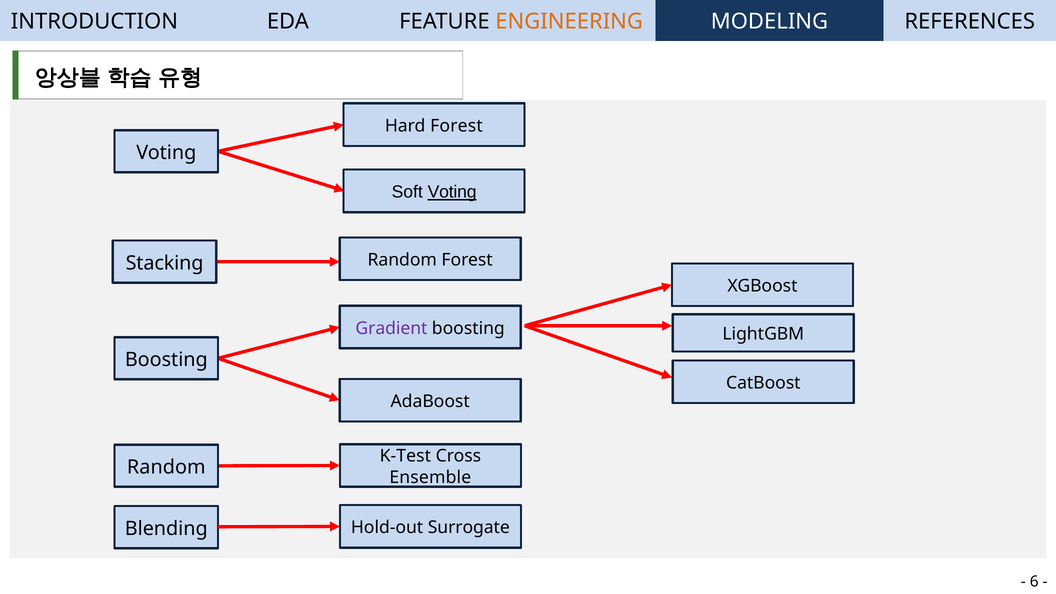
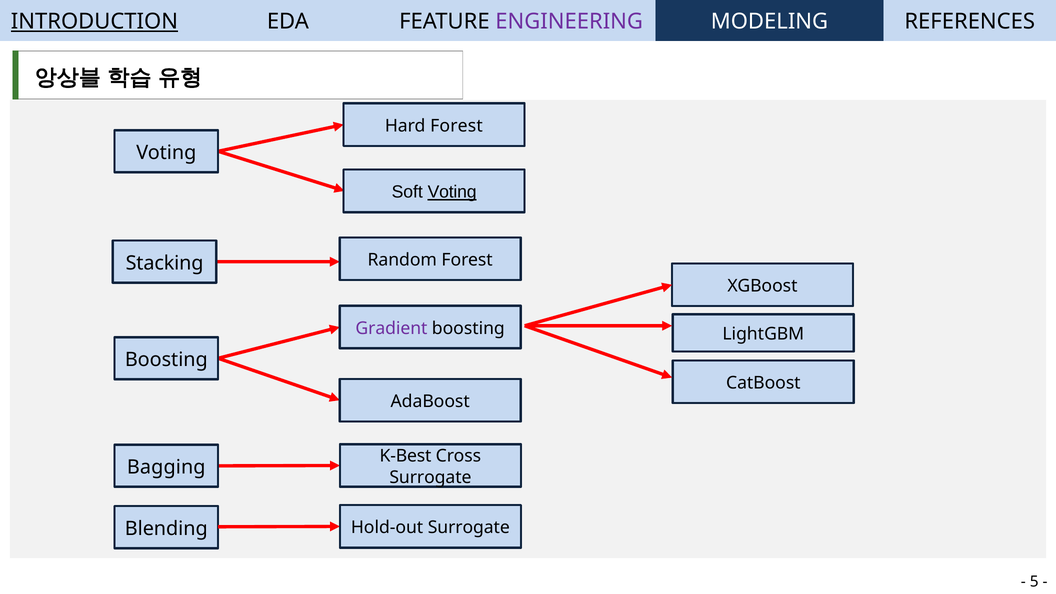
INTRODUCTION underline: none -> present (94, 22)
ENGINEERING colour: orange -> purple (569, 22)
K-Test: K-Test -> K-Best (405, 456)
Random: Random -> Bagging (166, 467)
Ensemble: Ensemble -> Surrogate (430, 477)
6: 6 -> 5 (1034, 582)
